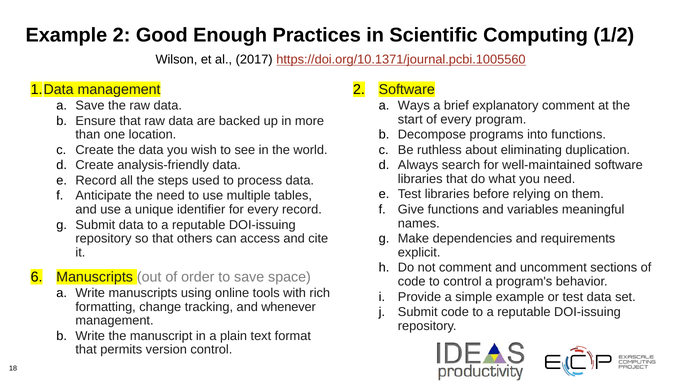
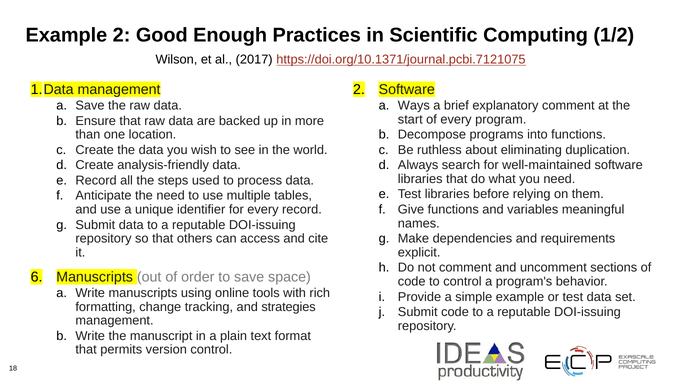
https://doi.org/10.1371/journal.pcbi.1005560: https://doi.org/10.1371/journal.pcbi.1005560 -> https://doi.org/10.1371/journal.pcbi.7121075 (401, 60)
whenever: whenever -> strategies (289, 307)
